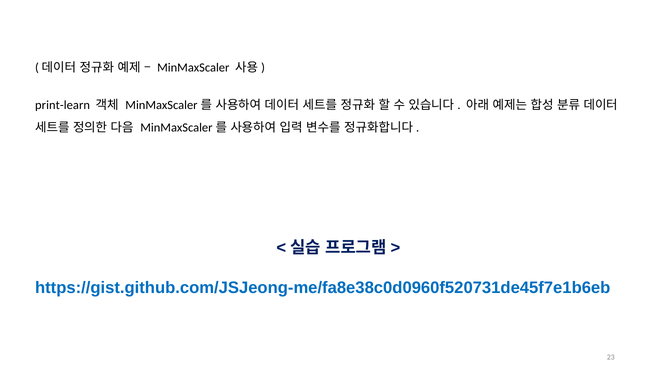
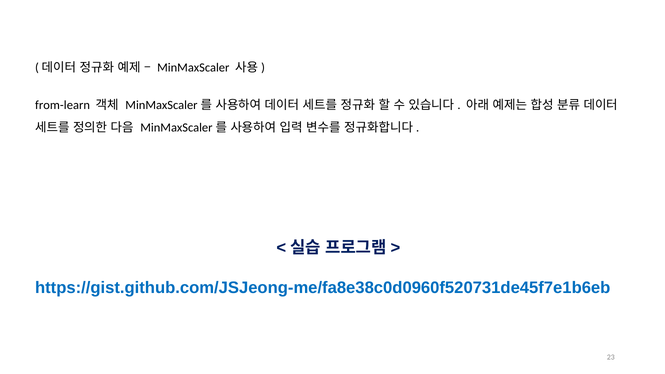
print-learn: print-learn -> from-learn (63, 105)
